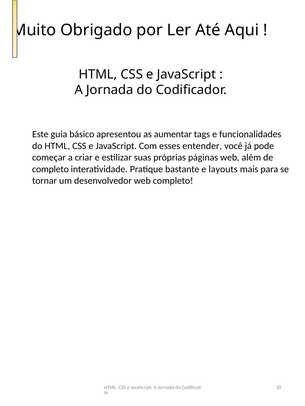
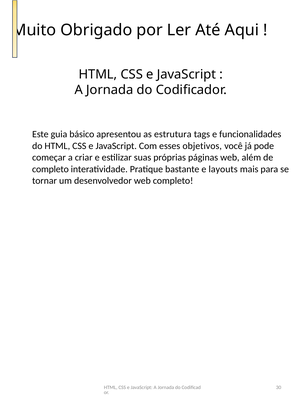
aumentar: aumentar -> estrutura (173, 135)
entender: entender -> objetivos (202, 146)
